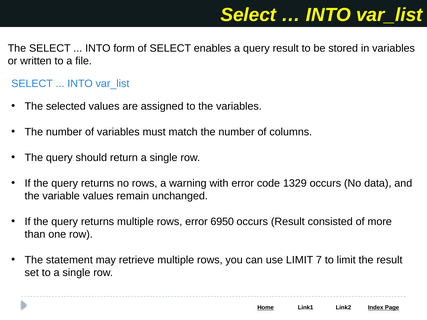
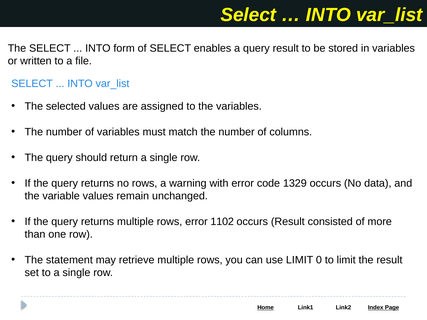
6950: 6950 -> 1102 (222, 222)
7: 7 -> 0 (319, 260)
